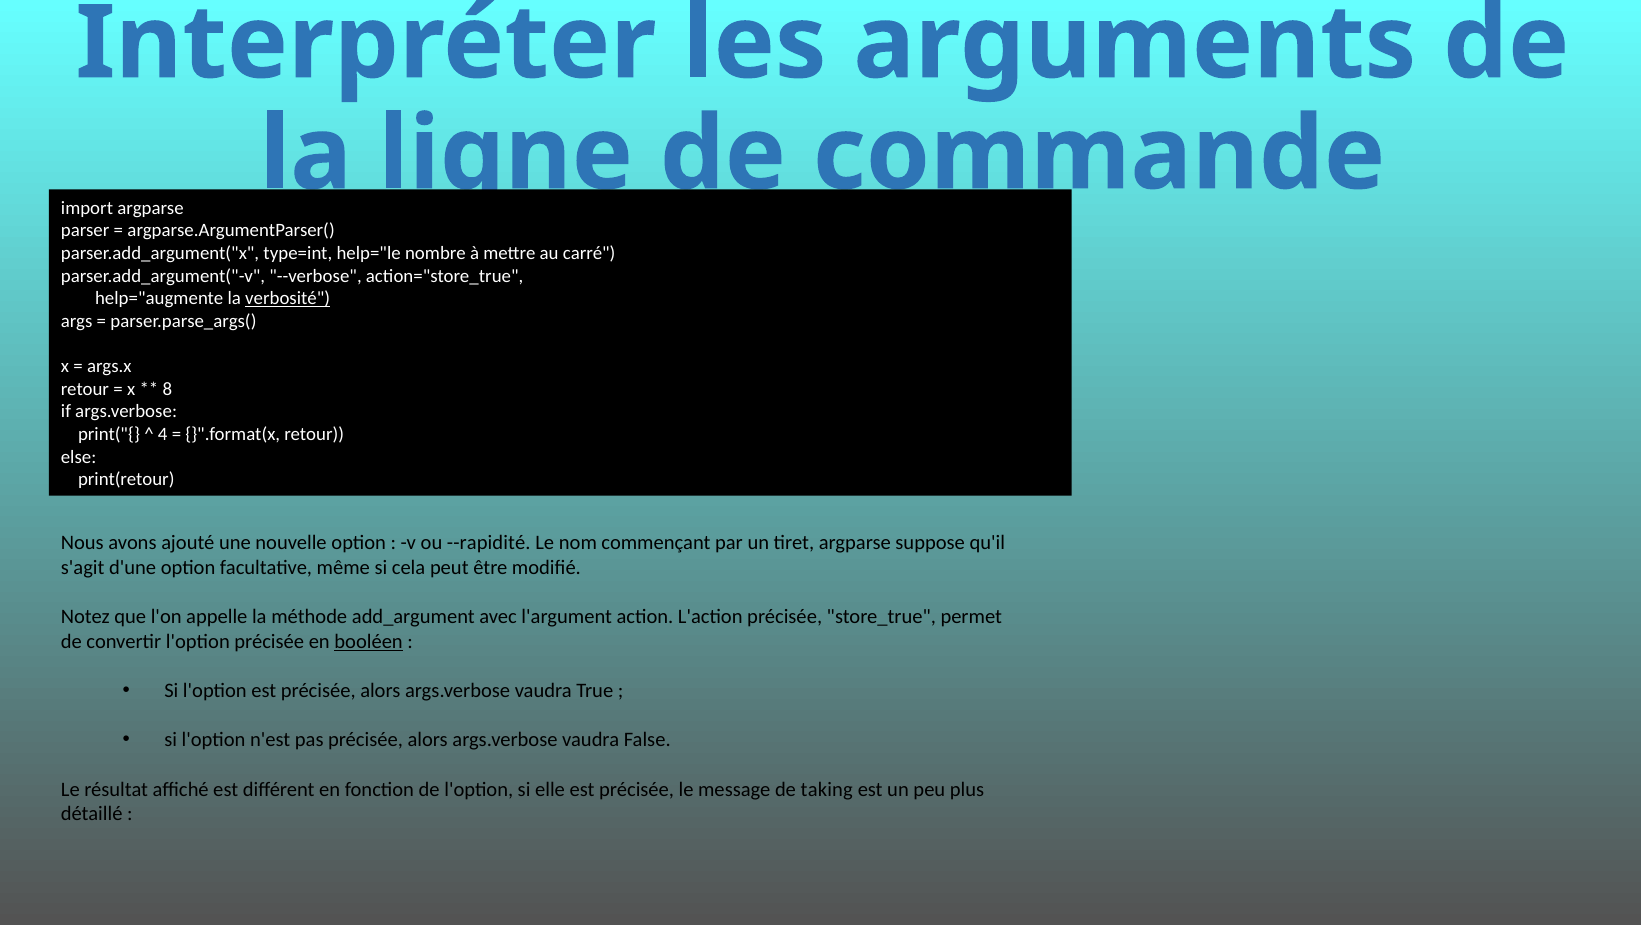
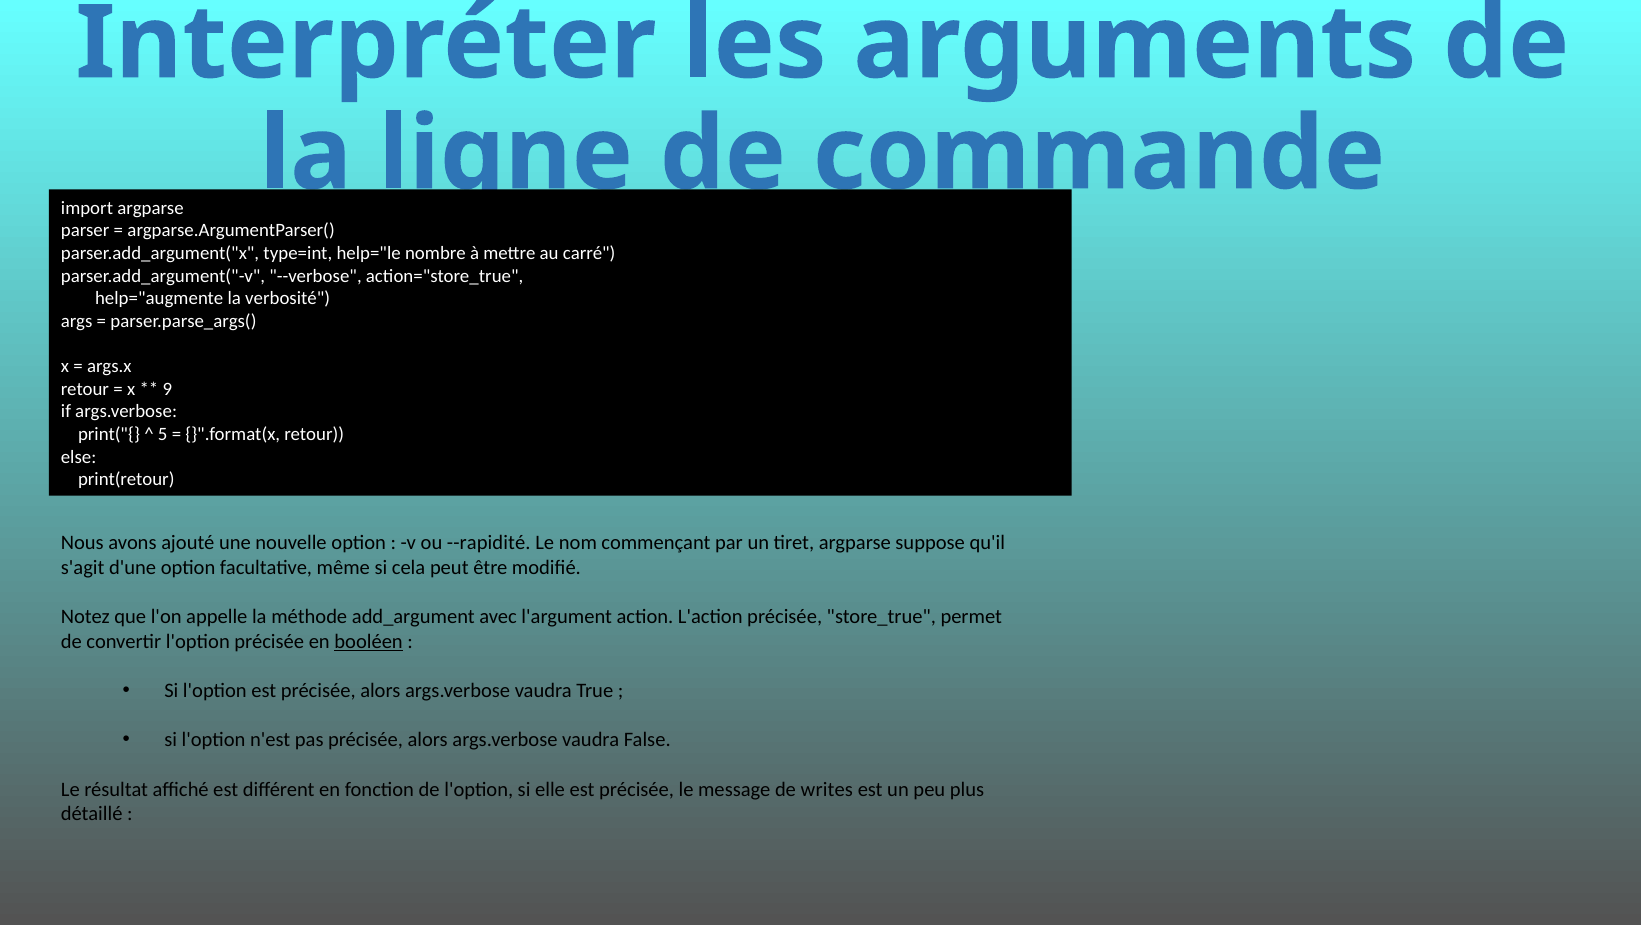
verbosité underline: present -> none (288, 299)
8: 8 -> 9 (167, 389)
4: 4 -> 5 (163, 434)
taking: taking -> writes (827, 790)
